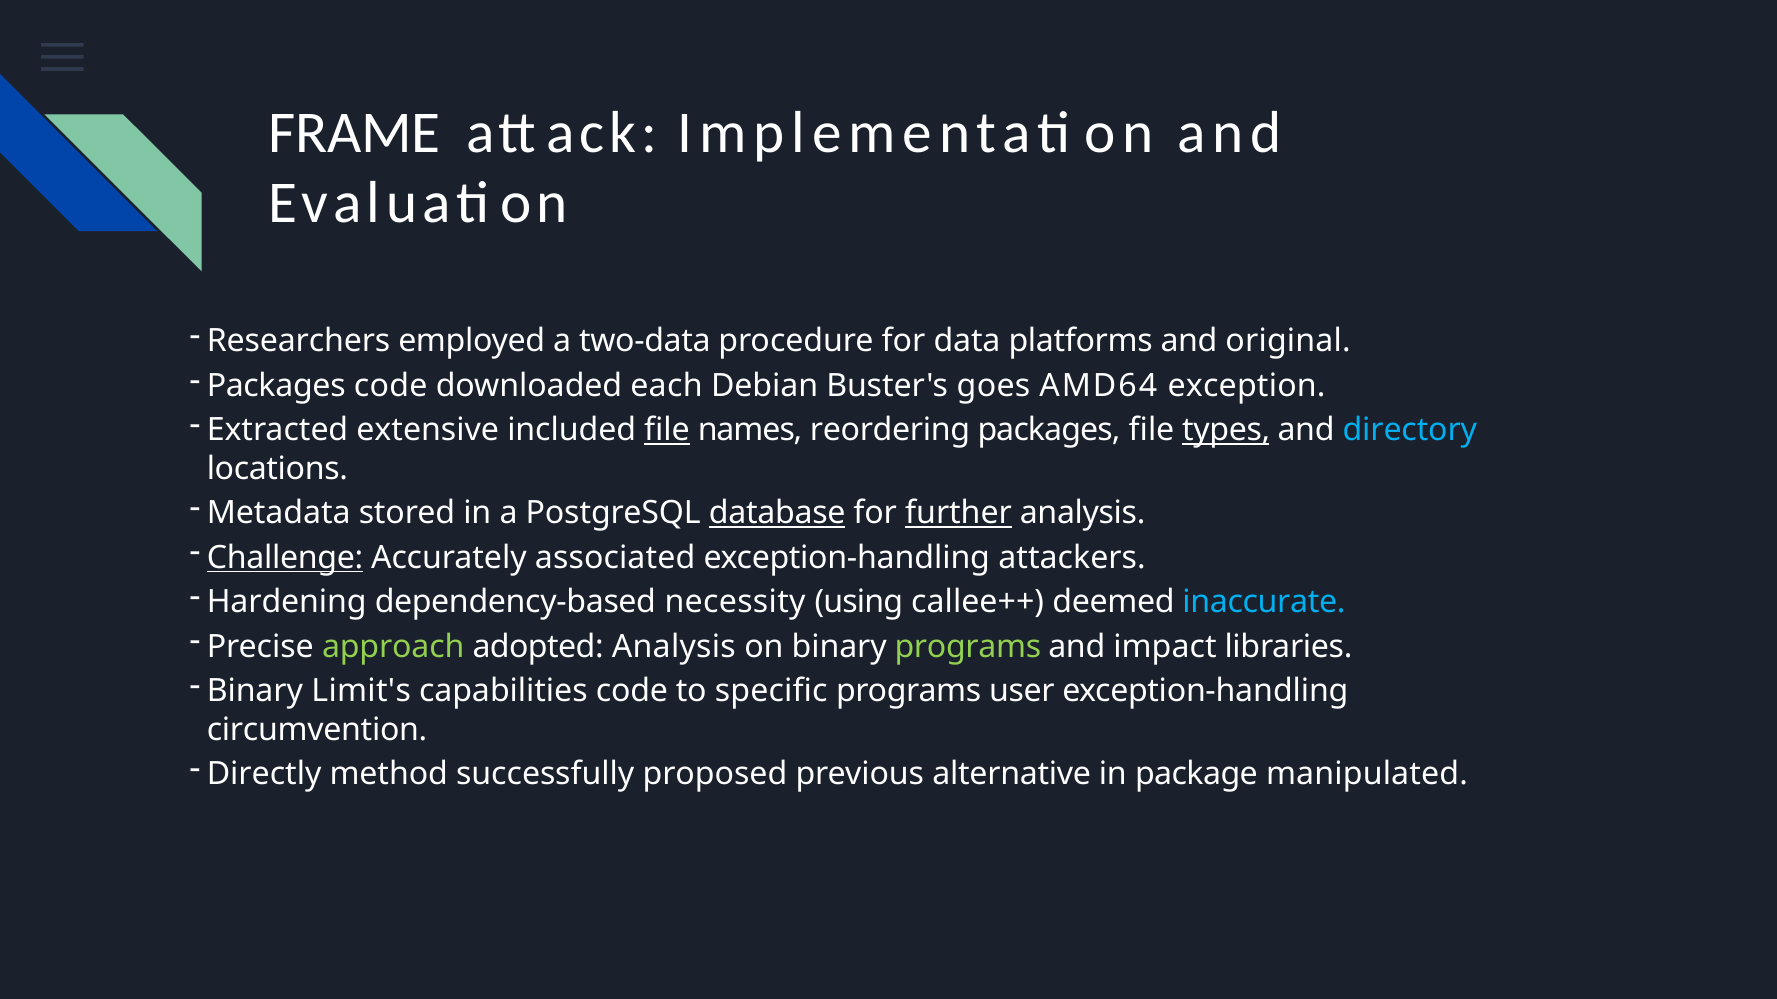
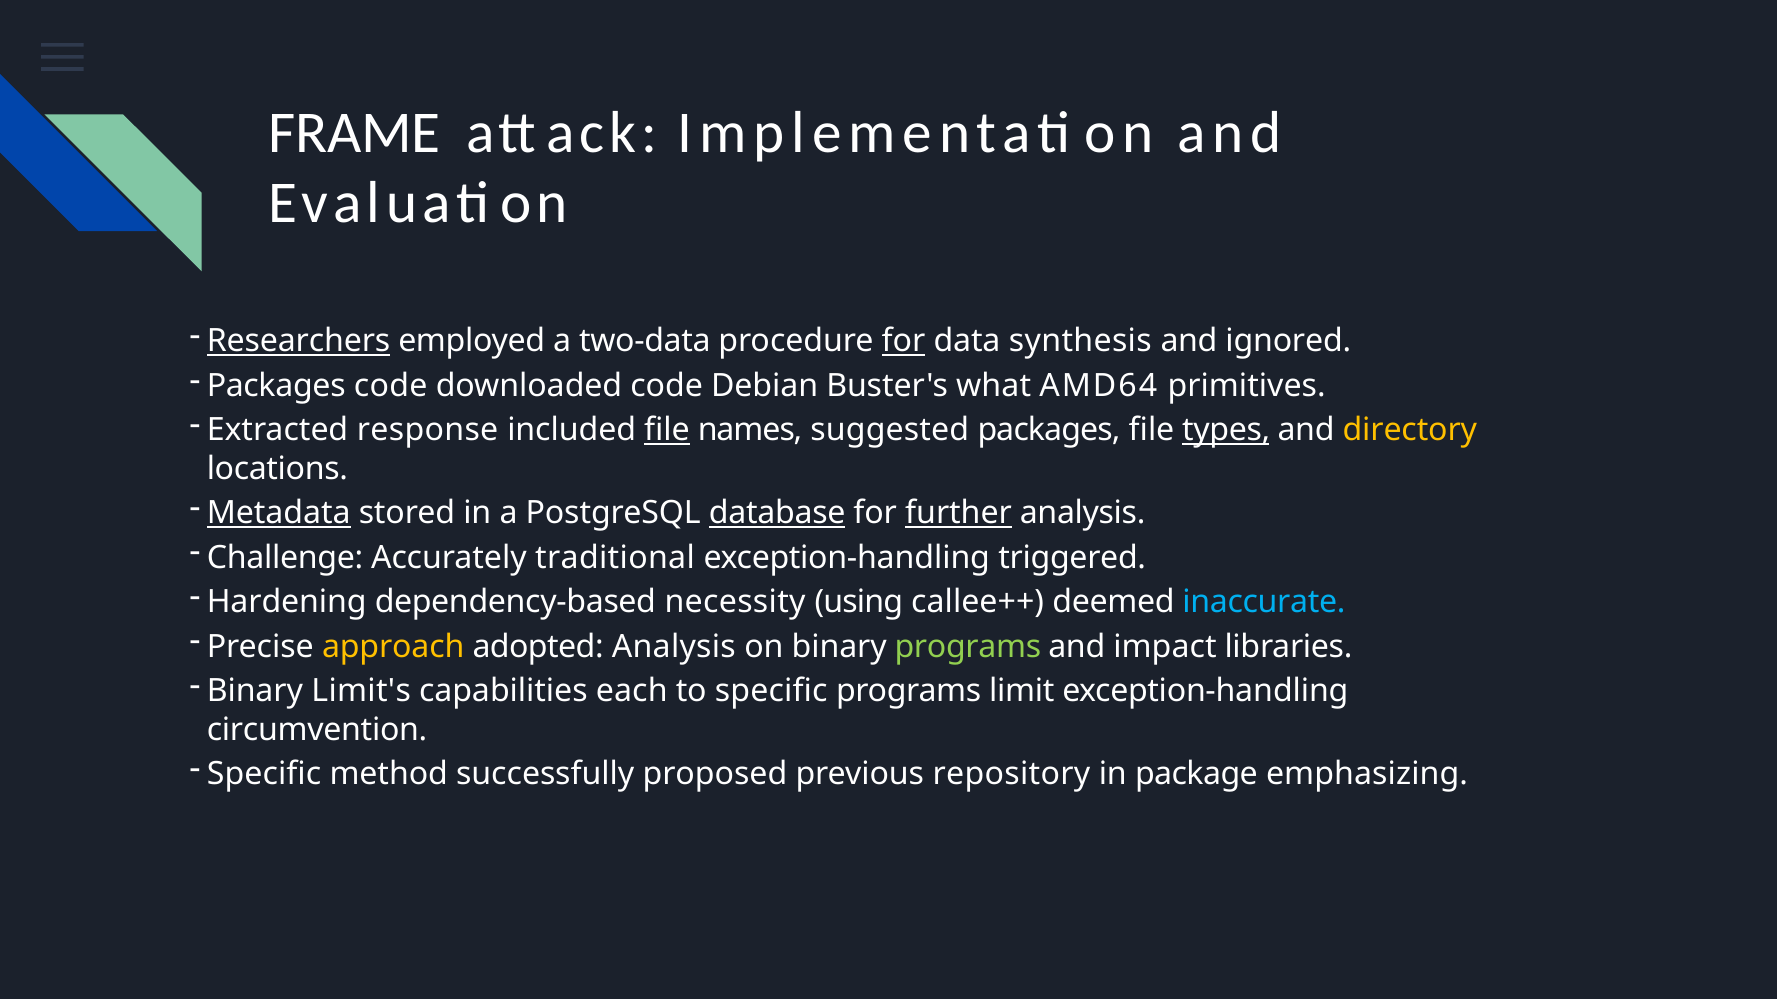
Researchers underline: none -> present (299, 342)
for underline: none -> present (904, 342)
platforms: platforms -> synthesis (1080, 342)
original: original -> ignored (1288, 342)
downloaded each: each -> code (667, 386)
goes: goes -> what (994, 386)
exception: exception -> primitives (1247, 386)
extensive: extensive -> response (428, 431)
reordering: reordering -> suggested (890, 431)
directory colour: light blue -> yellow (1410, 431)
Metadata underline: none -> present (279, 514)
Challenge underline: present -> none (285, 558)
associated: associated -> traditional (615, 558)
attackers: attackers -> triggered (1072, 558)
approach colour: light green -> yellow (393, 647)
capabilities code: code -> each (632, 692)
user: user -> limit (1022, 692)
Directly: Directly -> Speciﬁc (264, 775)
alternative: alternative -> repository (1011, 775)
manipulated: manipulated -> emphasizing (1367, 775)
